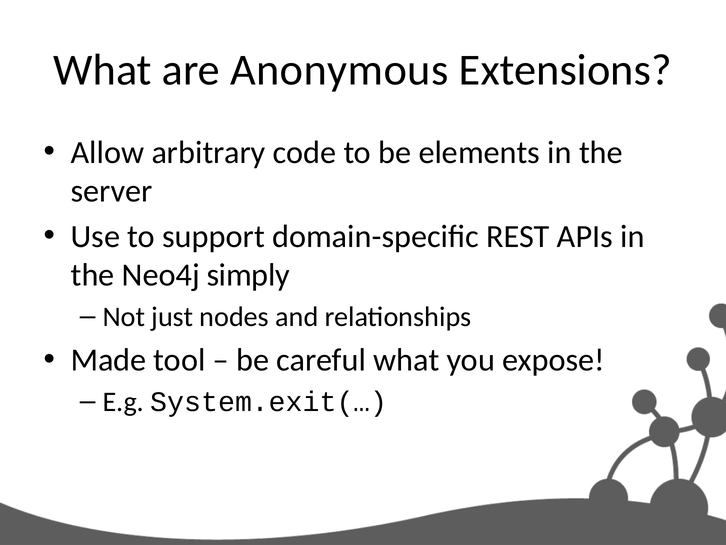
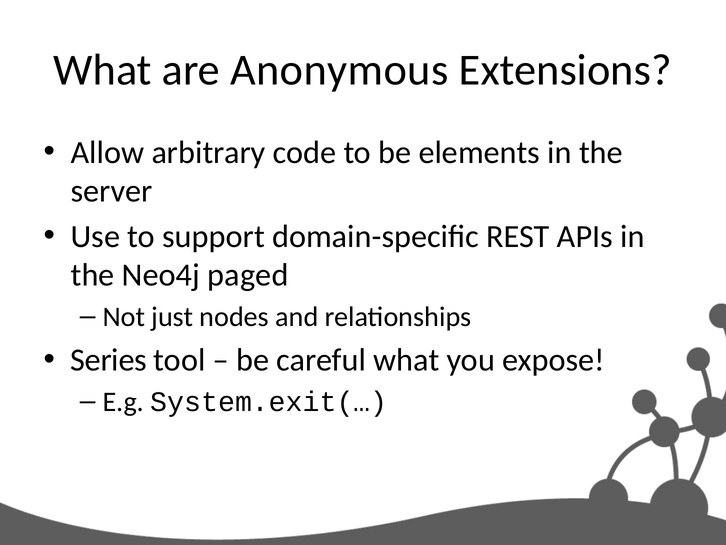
simply: simply -> paged (248, 275)
Made: Made -> Series (109, 360)
